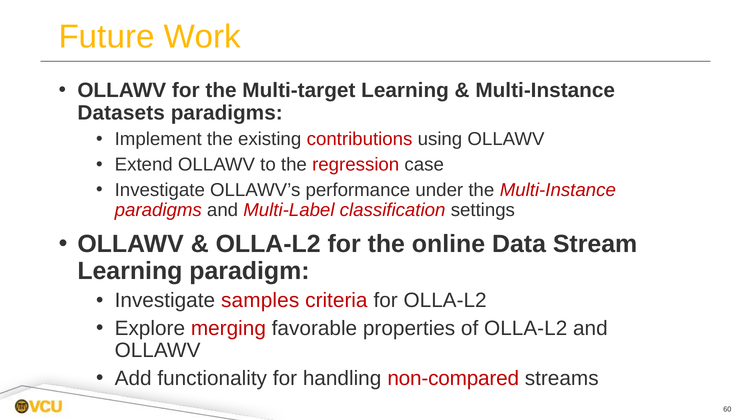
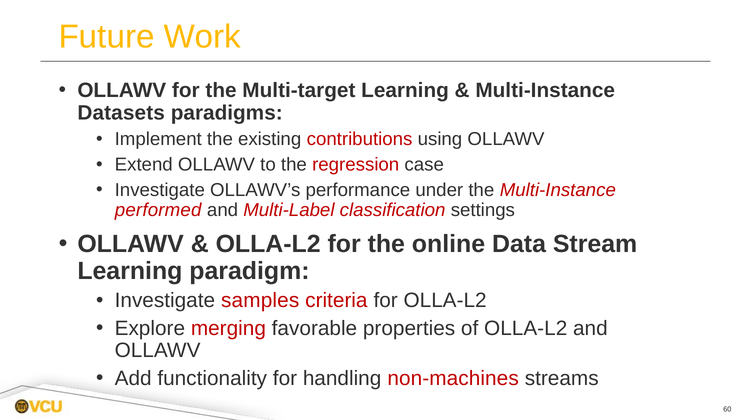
paradigms: paradigms -> performed (158, 210)
non-compared: non-compared -> non-machines (453, 378)
